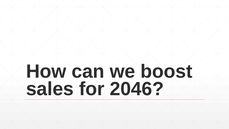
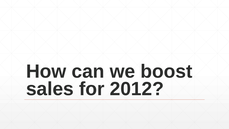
2046: 2046 -> 2012 (137, 89)
